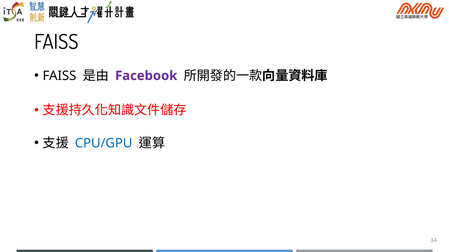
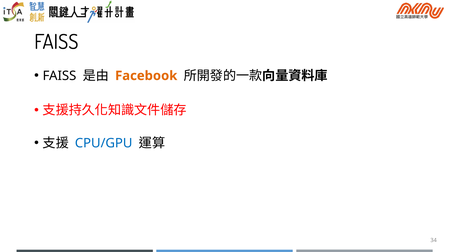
Facebook colour: purple -> orange (146, 76)
